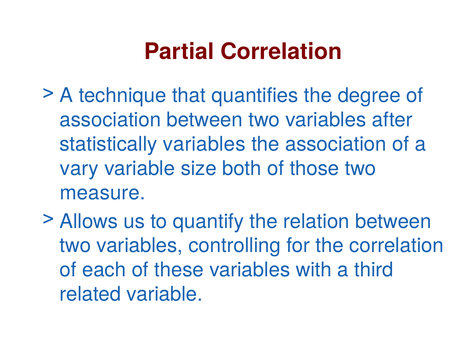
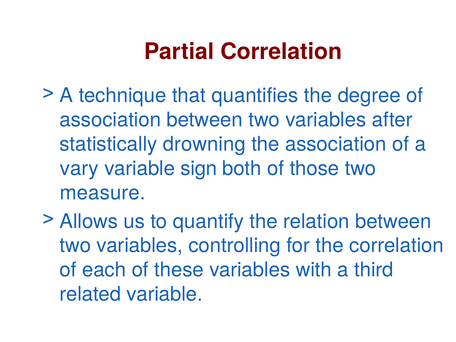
statistically variables: variables -> drowning (204, 144)
size: size -> sign (199, 169)
